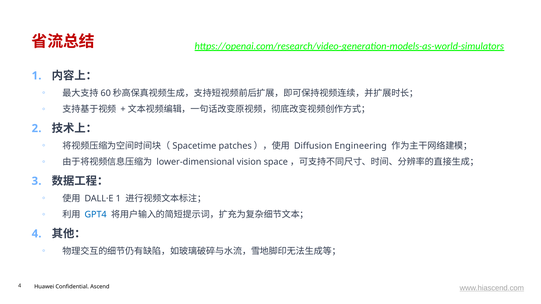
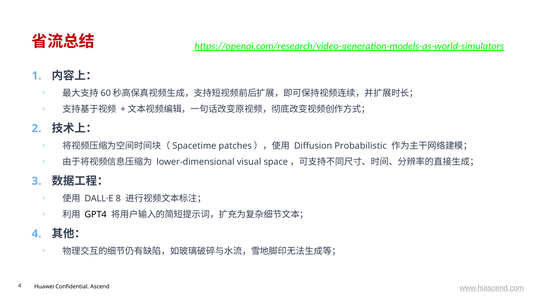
Engineering: Engineering -> Probabilistic (361, 146)
vision: vision -> visual (249, 162)
DALL·E 1: 1 -> 8 (118, 199)
GPT4 colour: blue -> black (96, 215)
